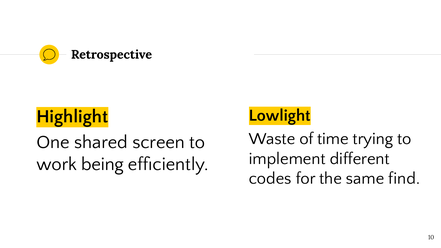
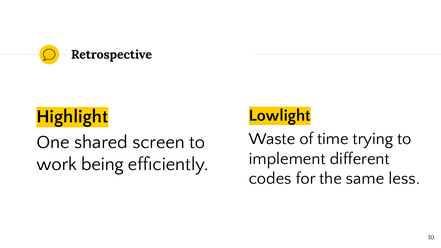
find: find -> less (404, 179)
